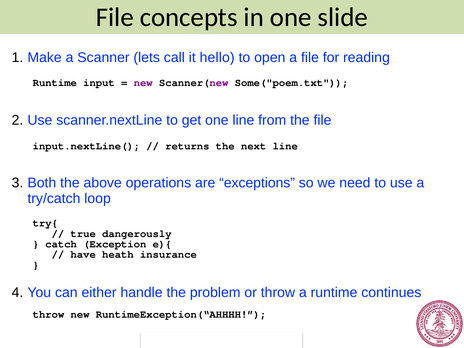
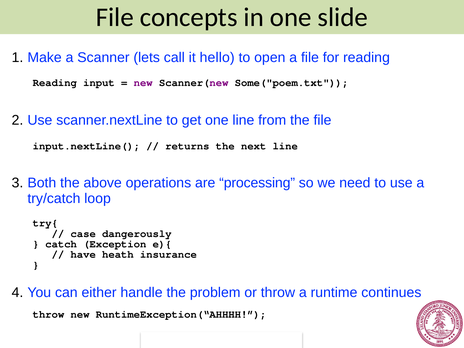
Runtime: Runtime -> Reading (55, 83)
exceptions: exceptions -> processing (257, 183)
true: true -> case (83, 234)
